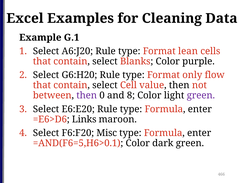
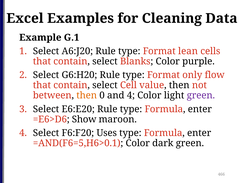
then colour: purple -> orange (87, 95)
and 8: 8 -> 4 (131, 95)
Links: Links -> Show (84, 119)
Misc: Misc -> Uses (107, 133)
